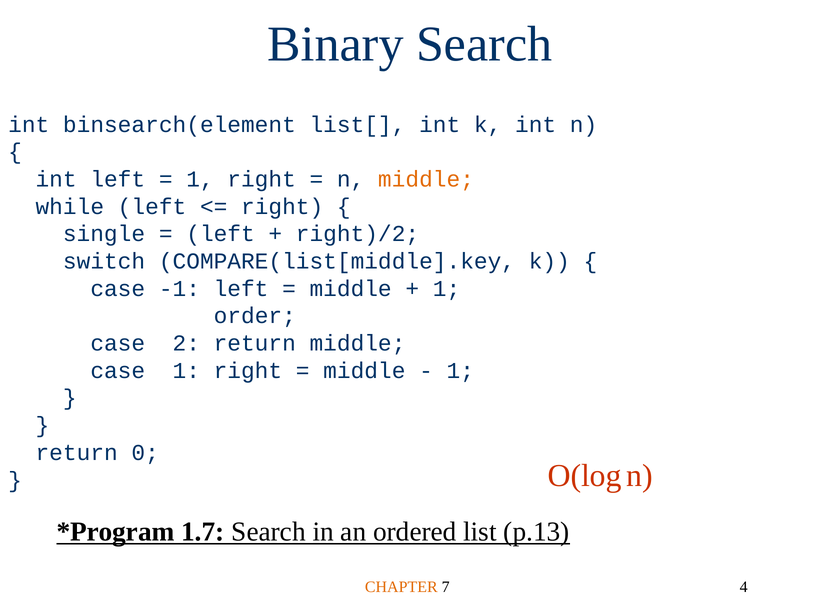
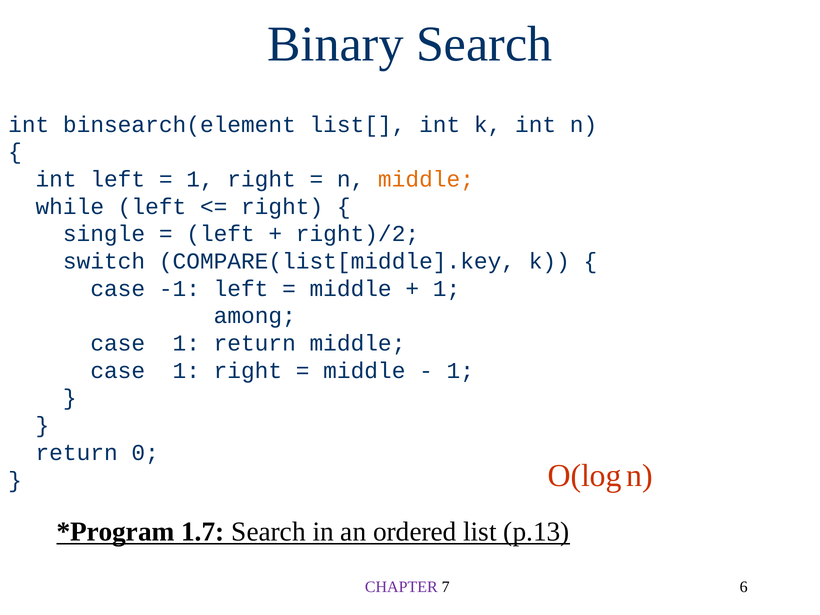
order: order -> among (255, 316)
2: 2 -> 1 (186, 343)
CHAPTER colour: orange -> purple (401, 587)
4: 4 -> 6 (744, 587)
